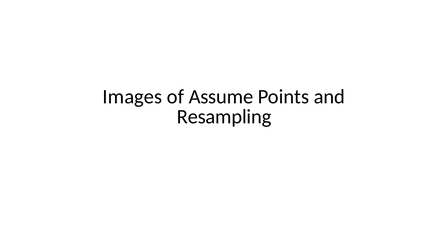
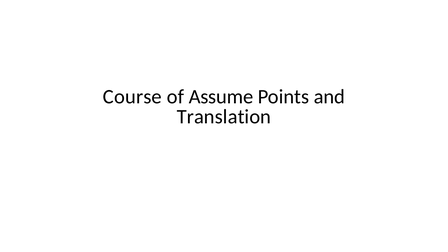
Images: Images -> Course (132, 97)
Resampling: Resampling -> Translation (224, 117)
